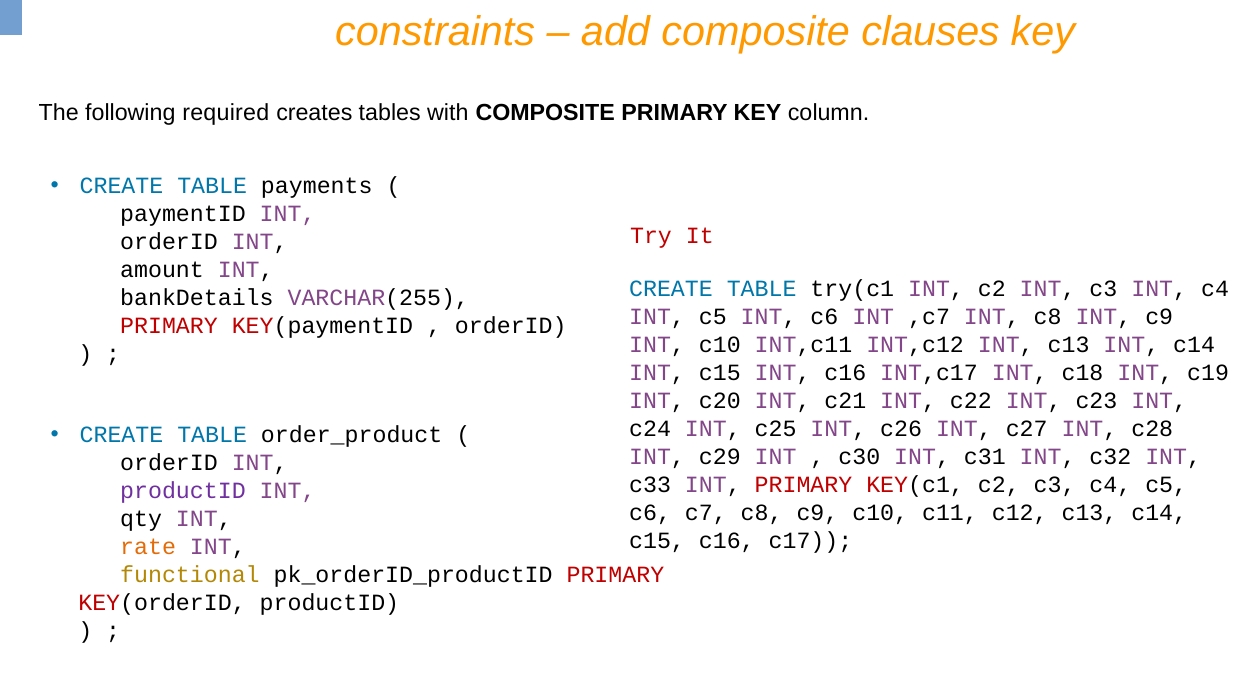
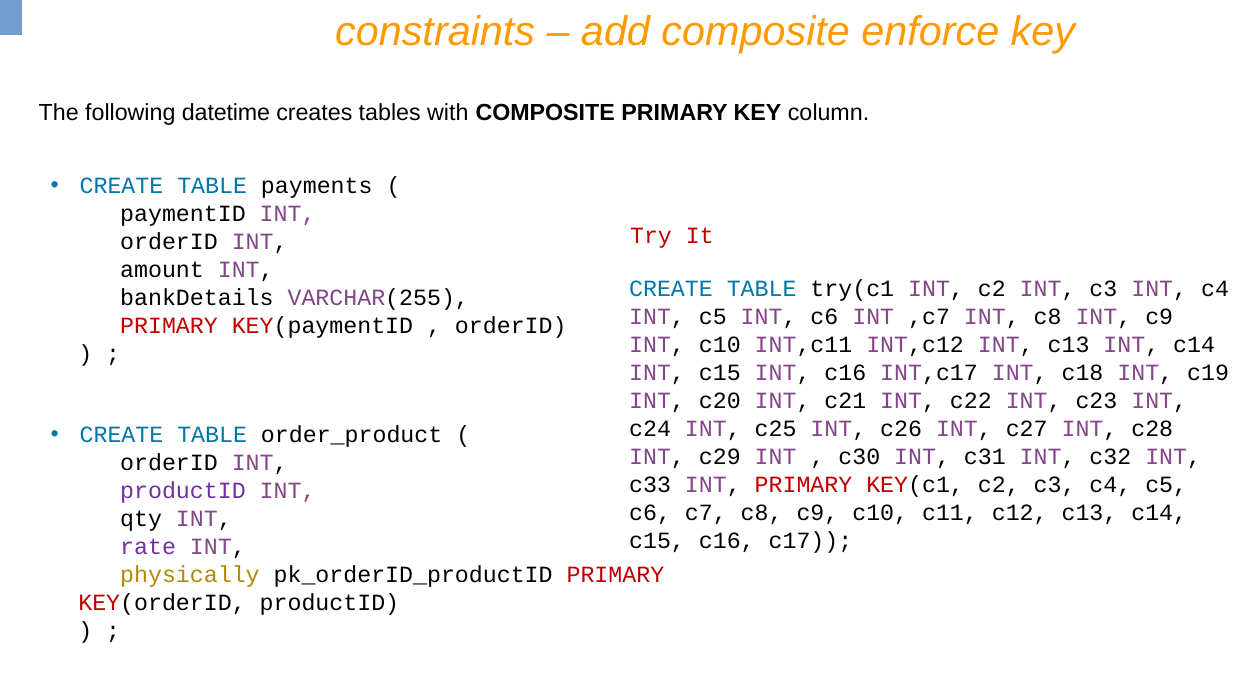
clauses: clauses -> enforce (930, 32)
required: required -> datetime (226, 113)
rate colour: orange -> purple (148, 546)
functional: functional -> physically (190, 574)
